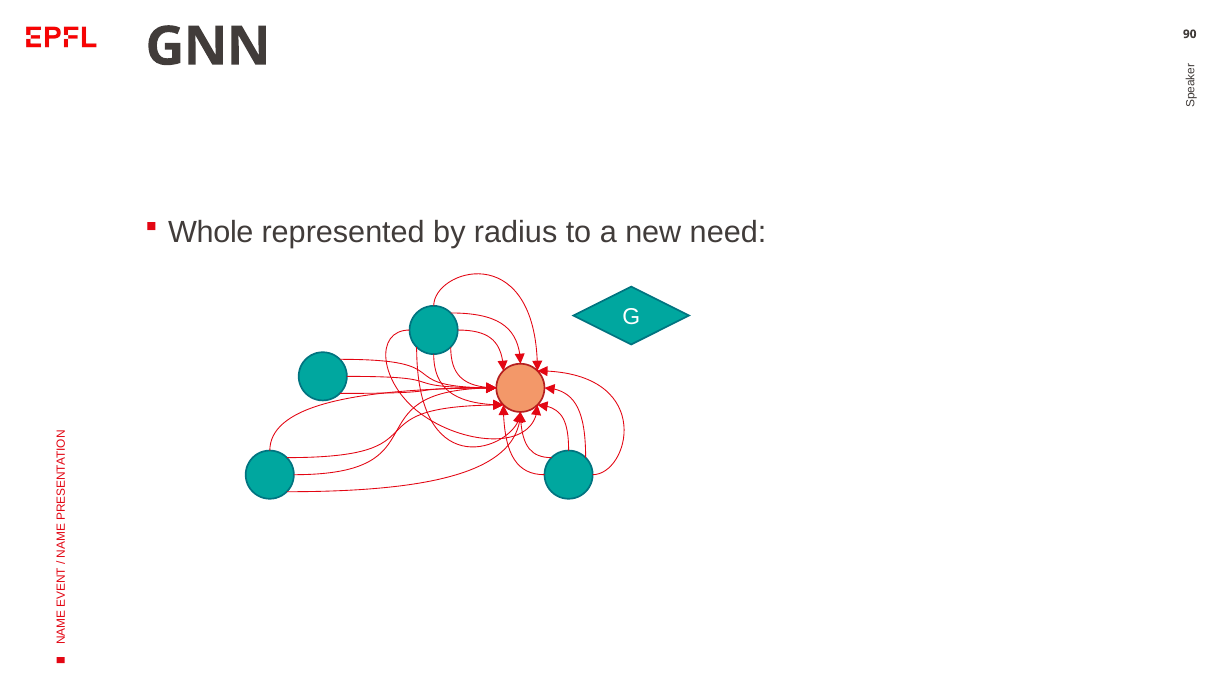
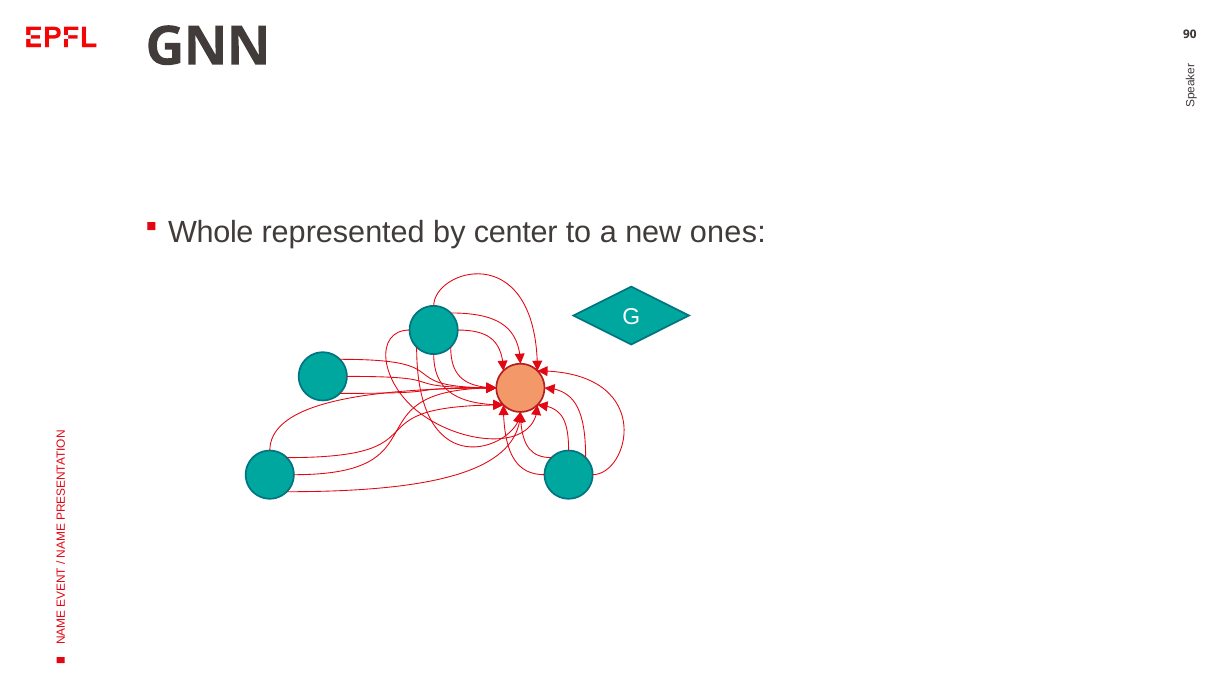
radius: radius -> center (516, 232)
need: need -> ones (728, 232)
